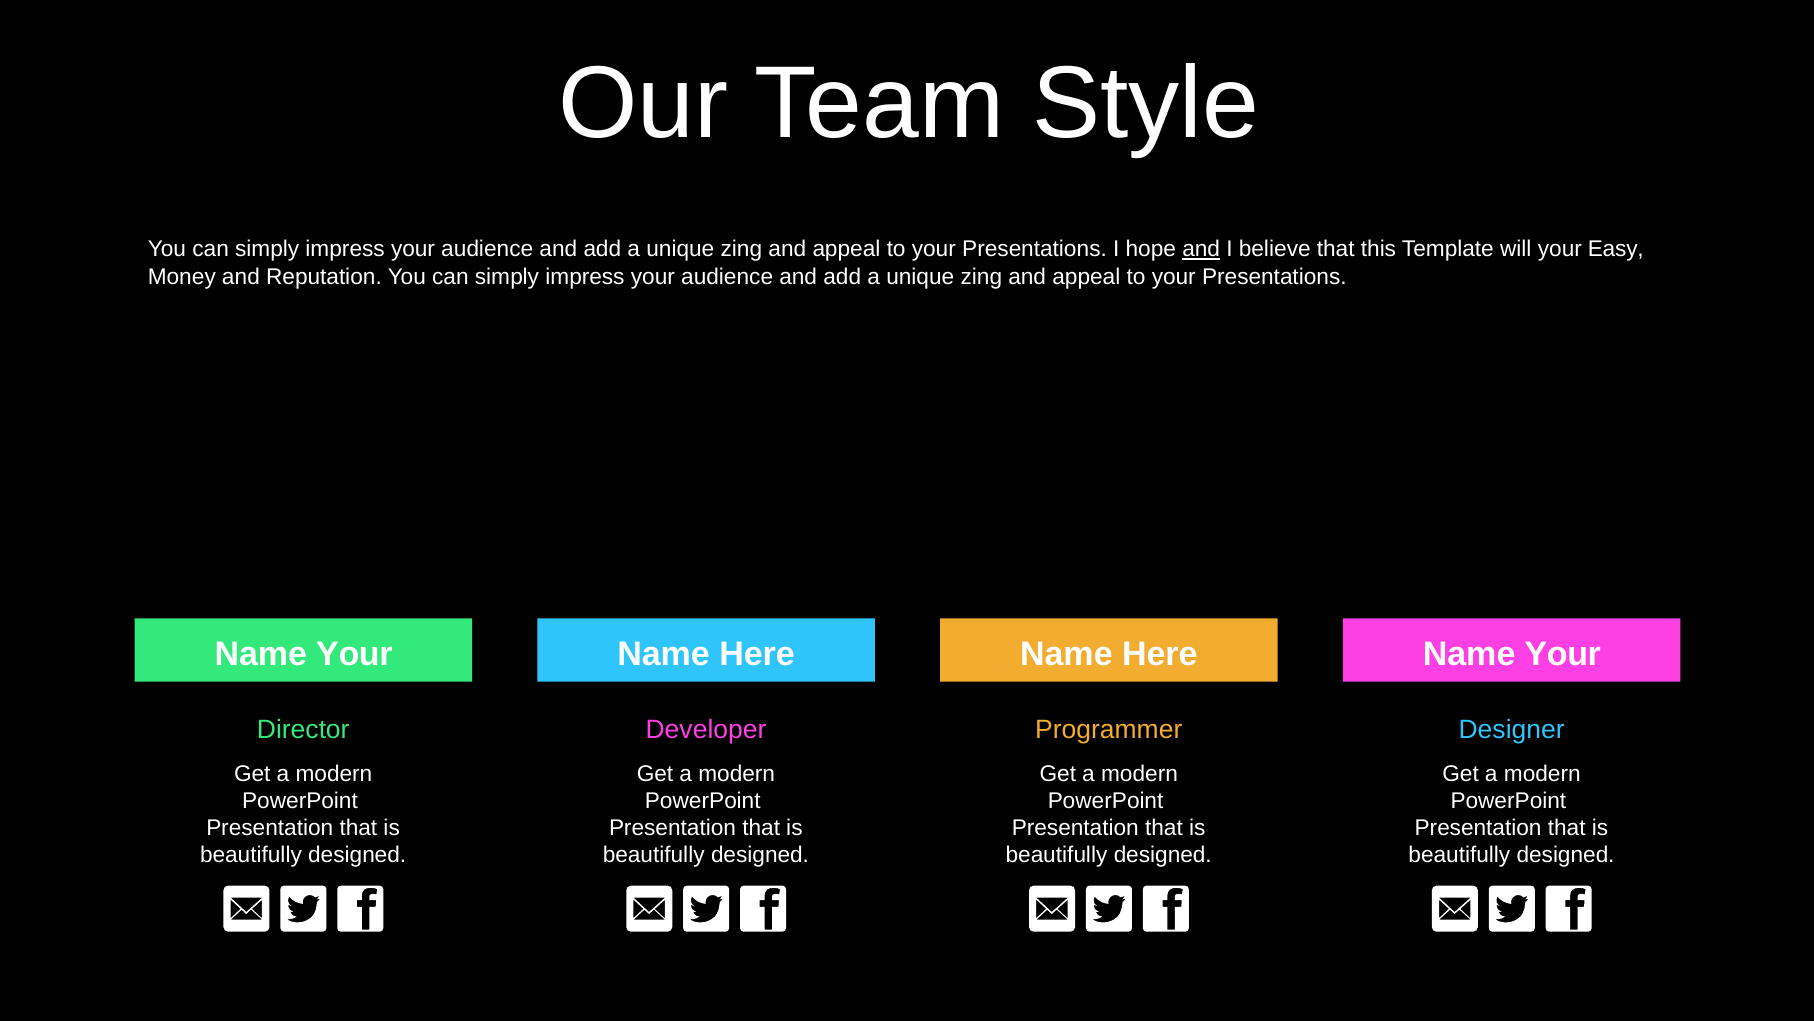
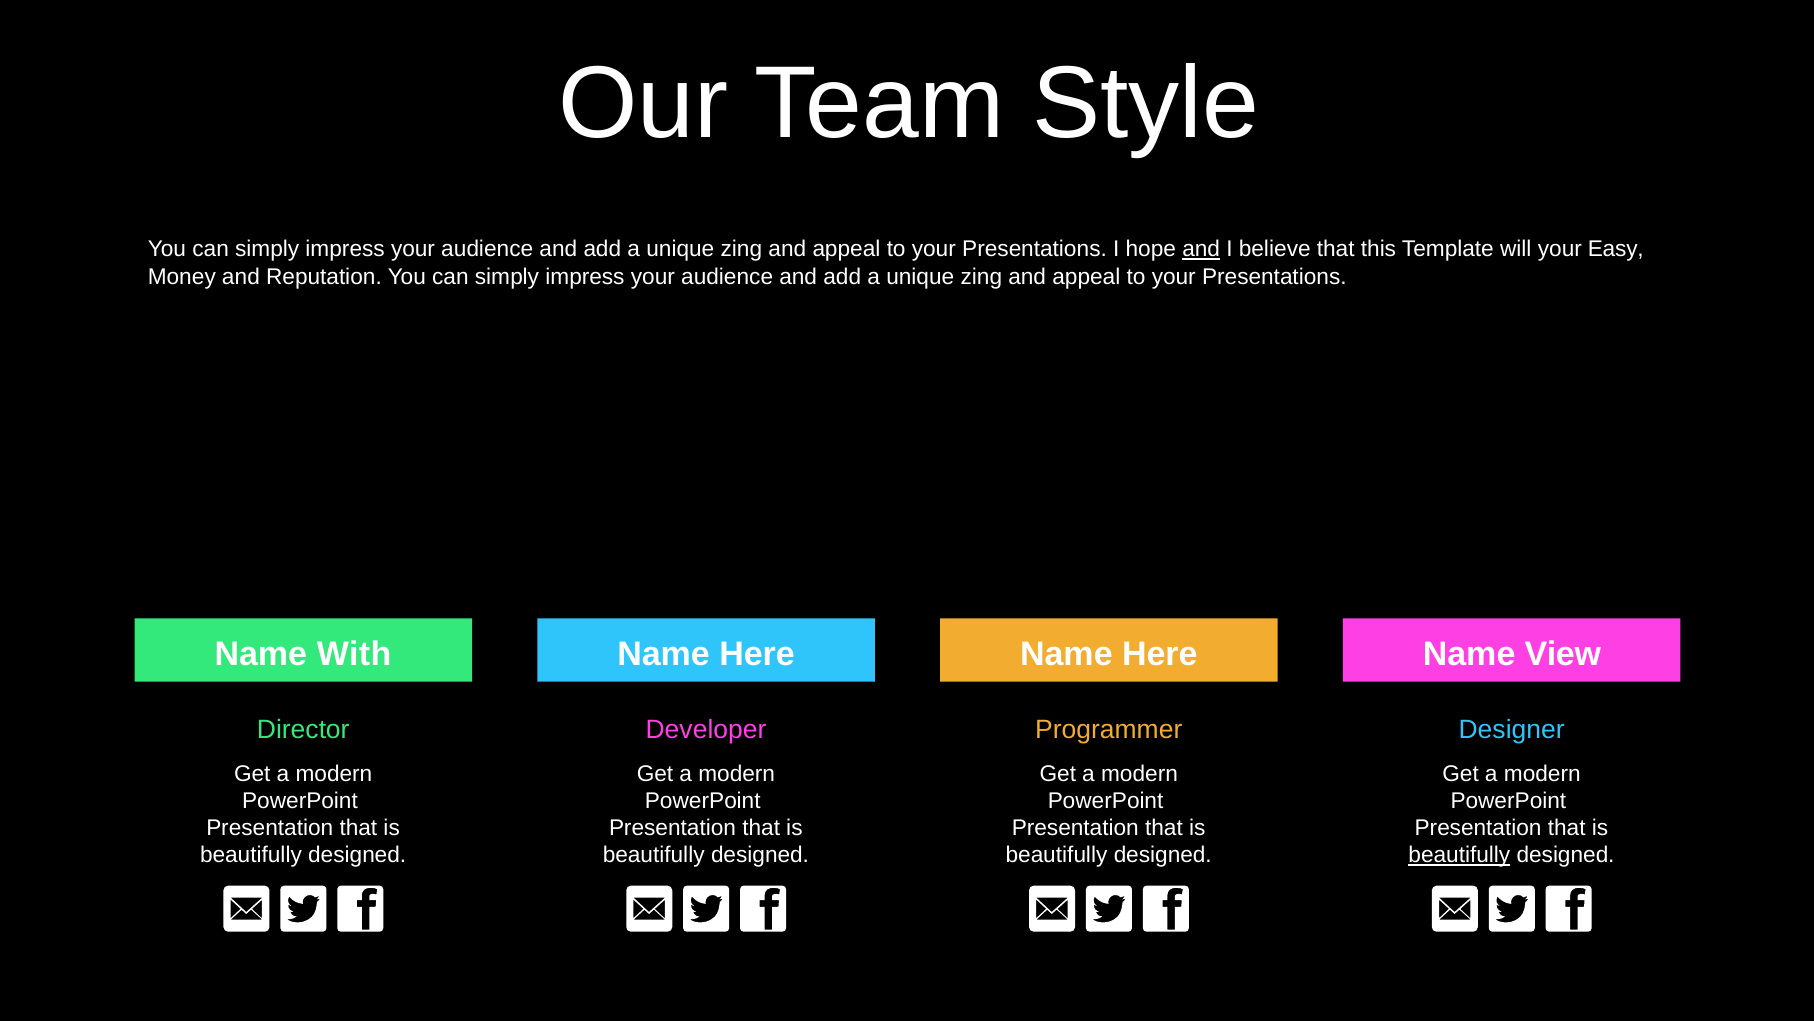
Your: Your -> With (354, 653)
Here Name Your: Your -> View (1563, 653)
beautifully underline: none -> present (1459, 855)
